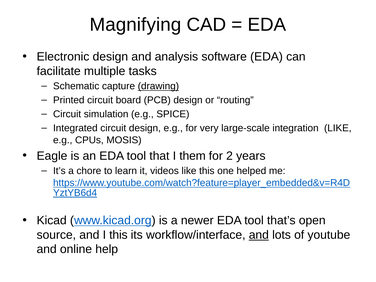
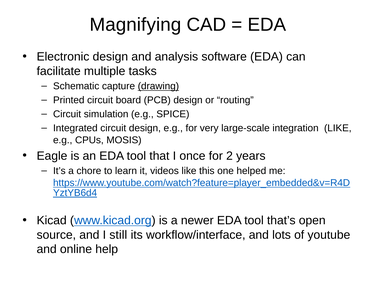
them: them -> once (192, 156)
I this: this -> still (118, 235)
and underline: present -> none (259, 235)
